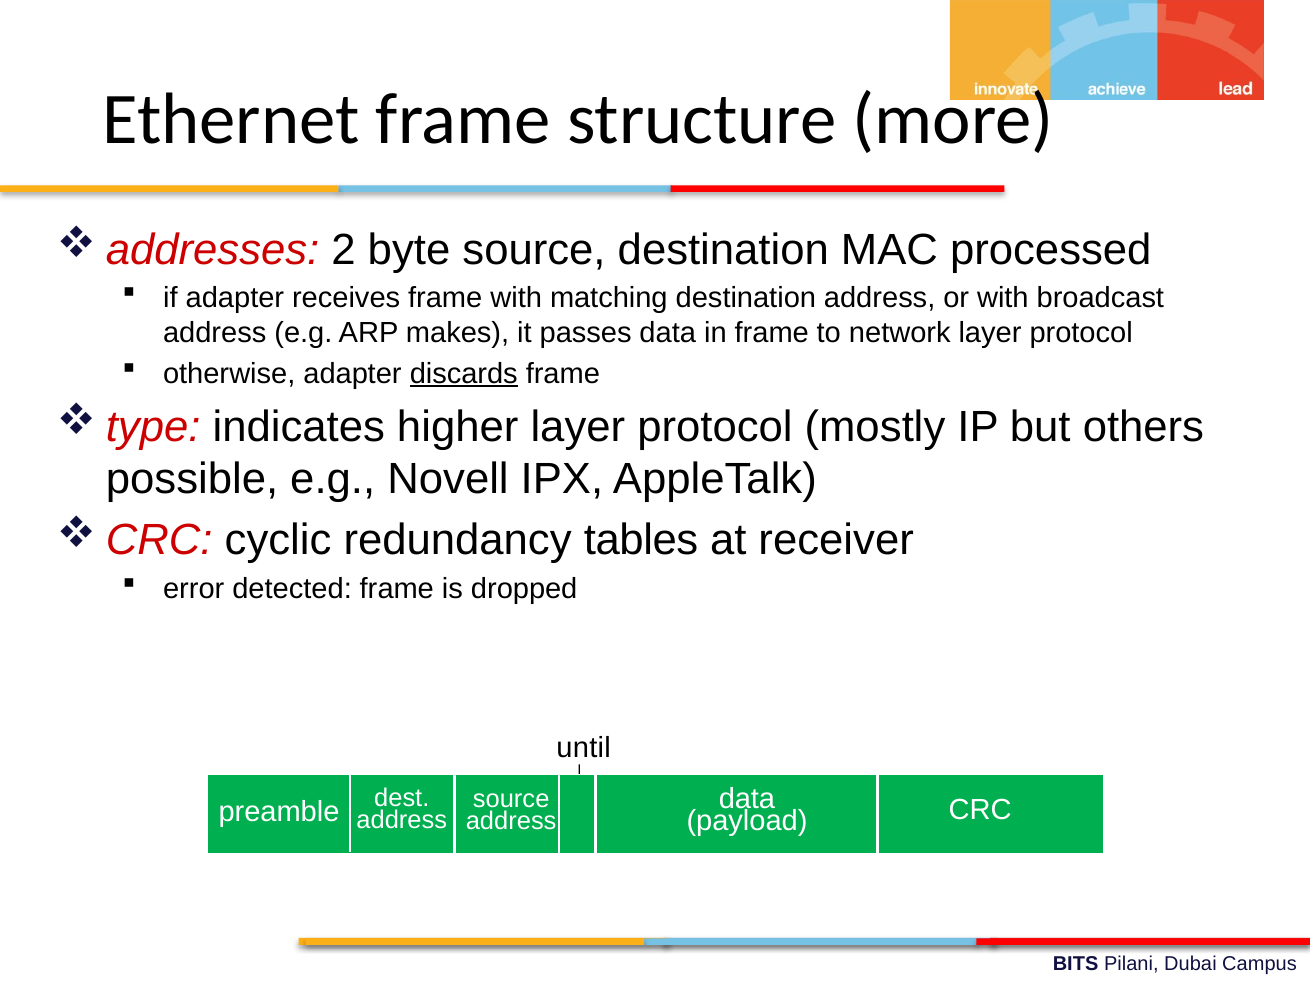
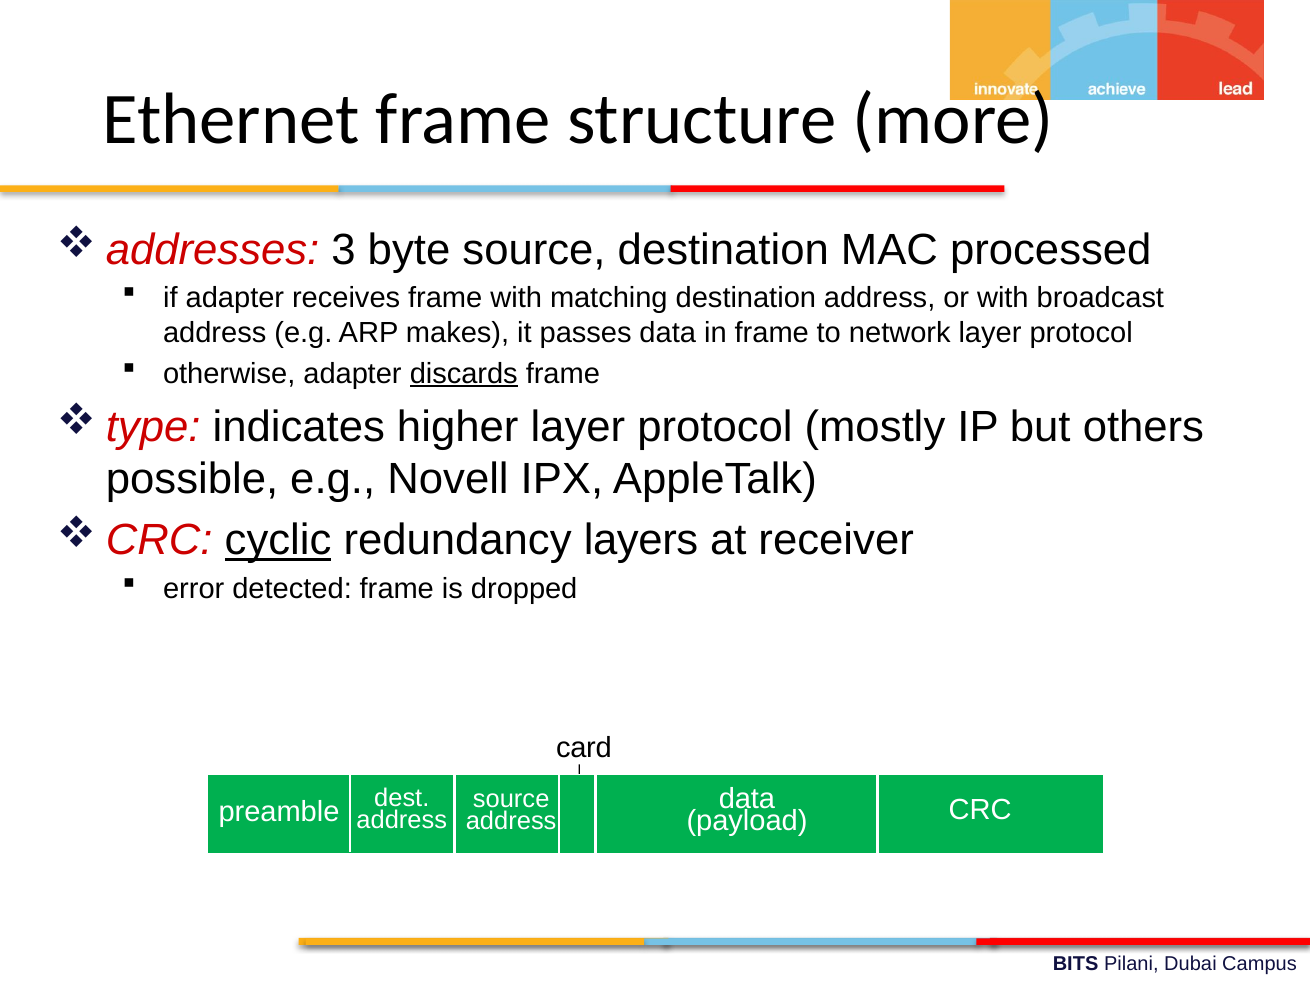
2: 2 -> 3 (344, 250)
cyclic underline: none -> present (278, 541)
tables: tables -> layers (641, 541)
until: until -> card (584, 748)
